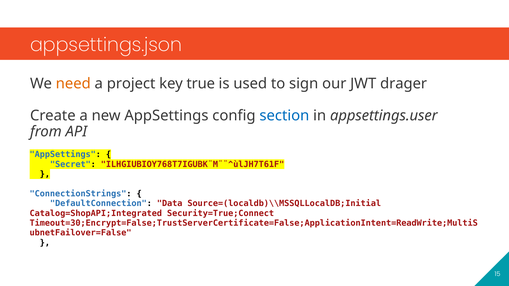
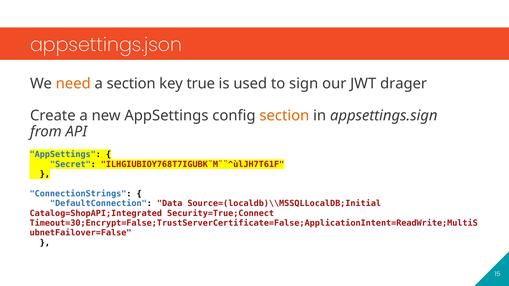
a project: project -> section (131, 84)
section colour: blue -> orange (284, 116)
appsettings.user: appsettings.user -> appsettings.sign (384, 116)
